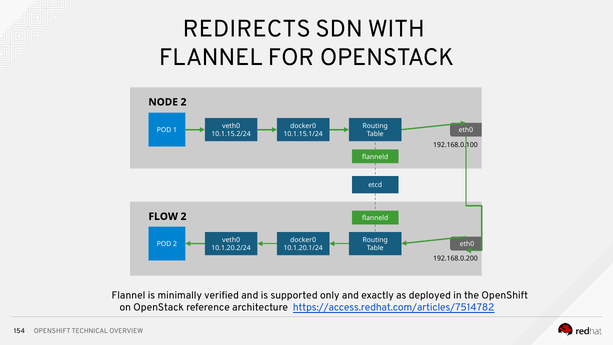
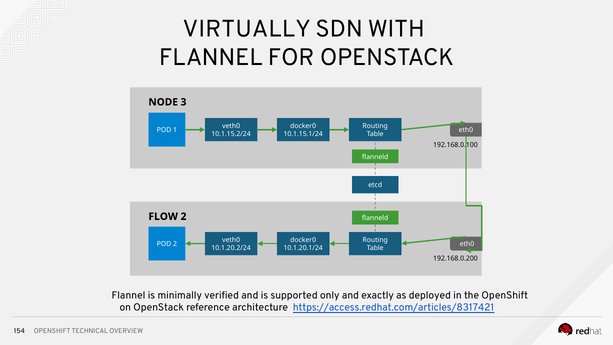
REDIRECTS: REDIRECTS -> VIRTUALLY (247, 29)
NODE 2: 2 -> 3 (184, 102)
https://access.redhat.com/articles/7514782: https://access.redhat.com/articles/7514782 -> https://access.redhat.com/articles/8317421 (394, 307)
